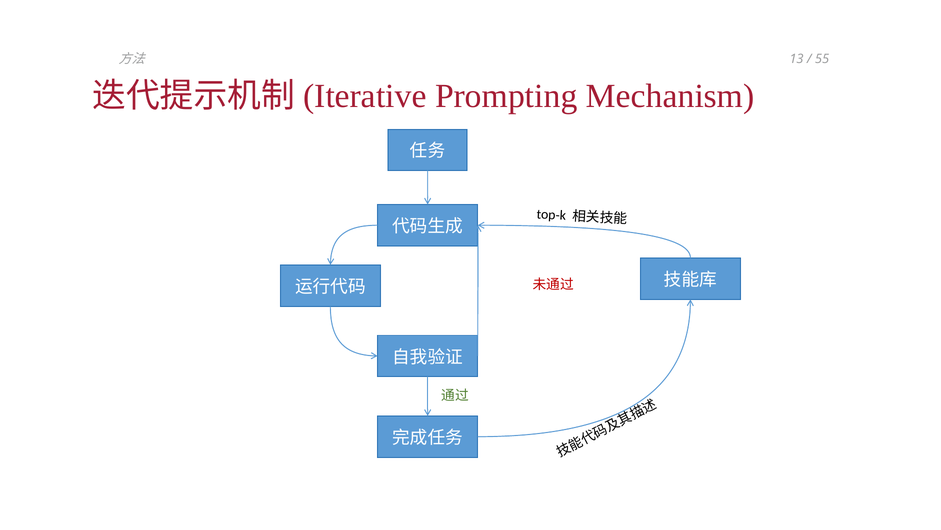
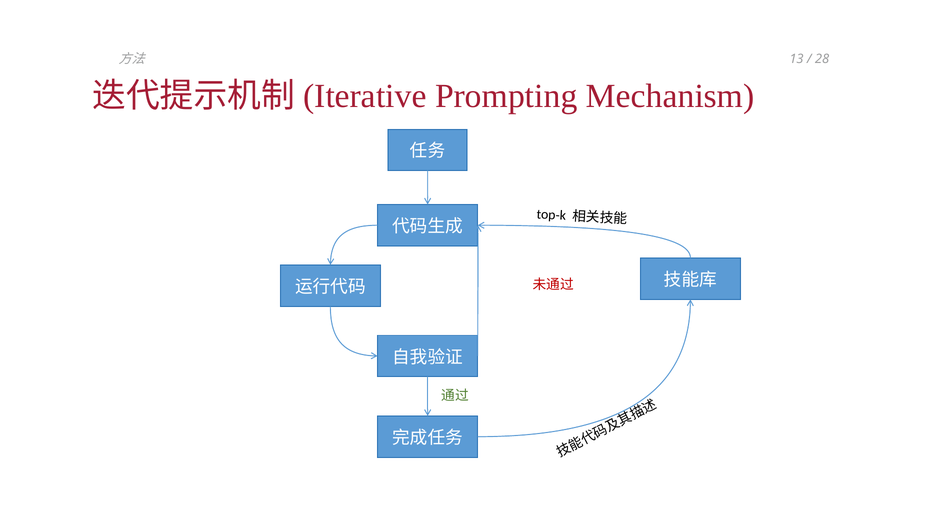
55: 55 -> 28 (822, 59)
